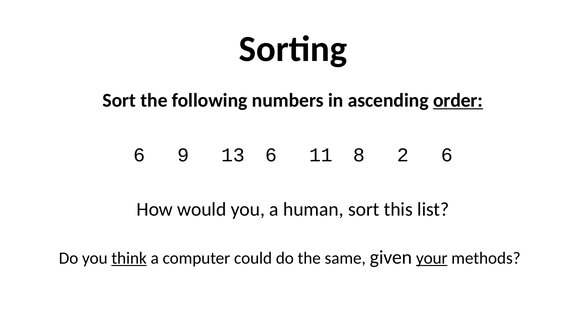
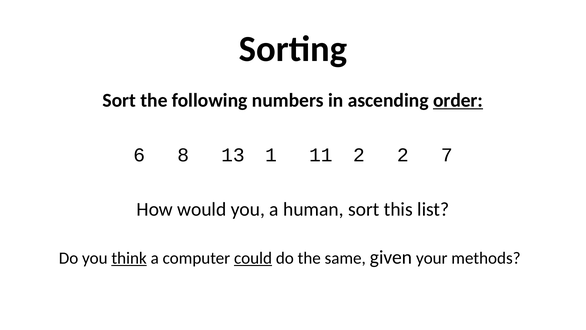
9: 9 -> 8 (183, 155)
13 6: 6 -> 1 (271, 155)
11 8: 8 -> 2 (359, 155)
2 6: 6 -> 7 (447, 155)
could underline: none -> present (253, 258)
your underline: present -> none (432, 258)
